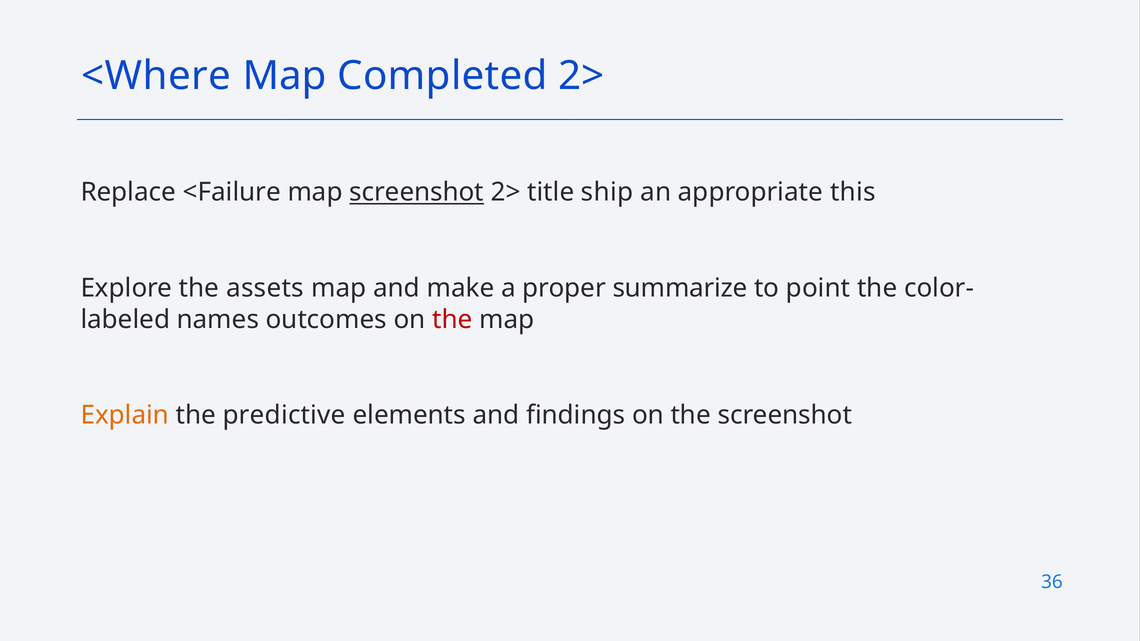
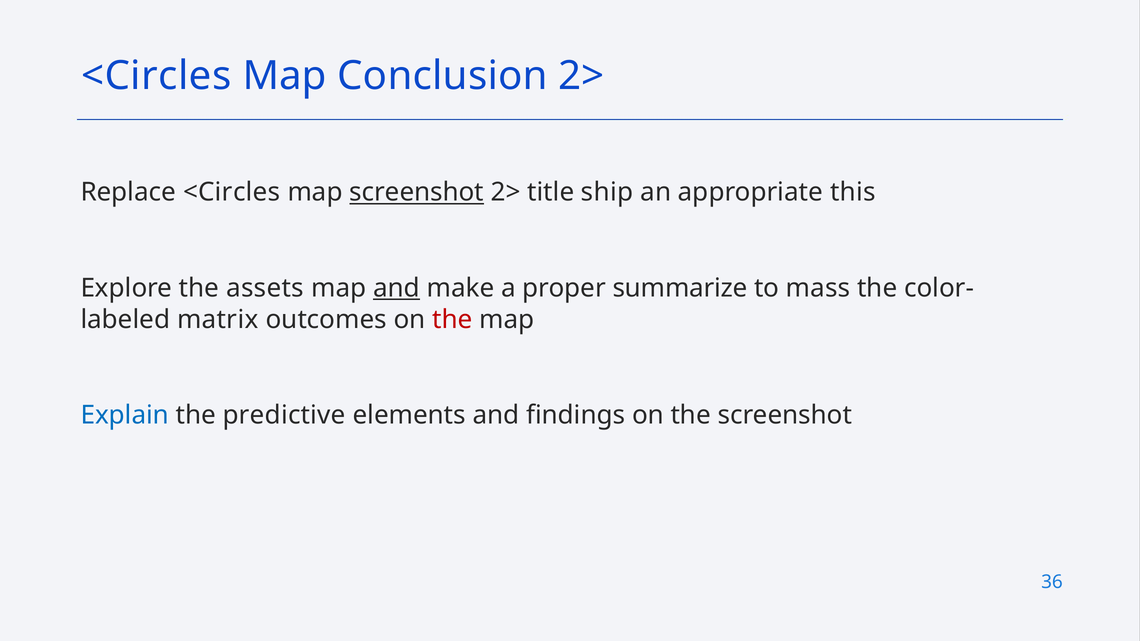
<Where: <Where -> <Circles (156, 76)
Completed: Completed -> Conclusion (443, 76)
Replace <Failure: <Failure -> <Circles (232, 192)
and underline: none -> present (397, 288)
point: point -> mass (818, 288)
names: names -> matrix (218, 320)
Explain colour: orange -> blue (125, 415)
